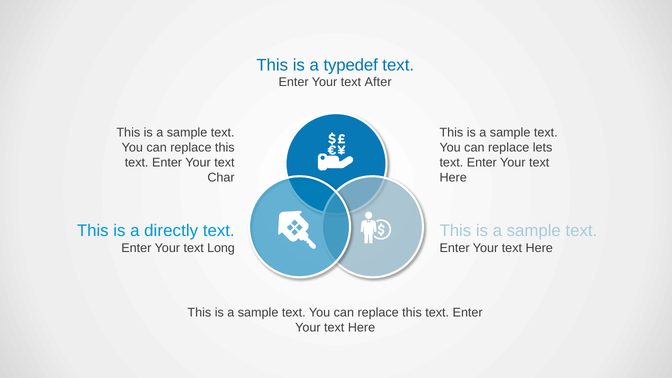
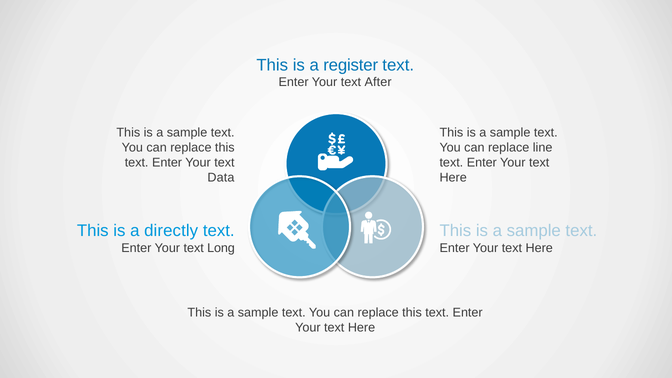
typedef: typedef -> register (351, 65)
lets: lets -> line (543, 148)
Char: Char -> Data (221, 178)
